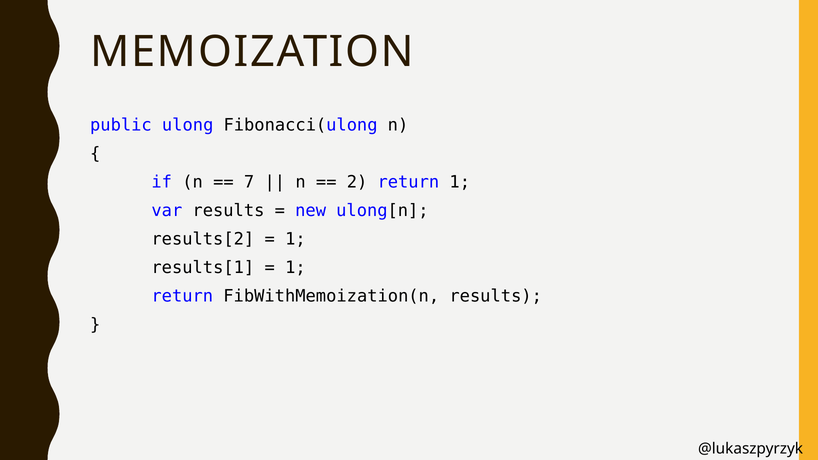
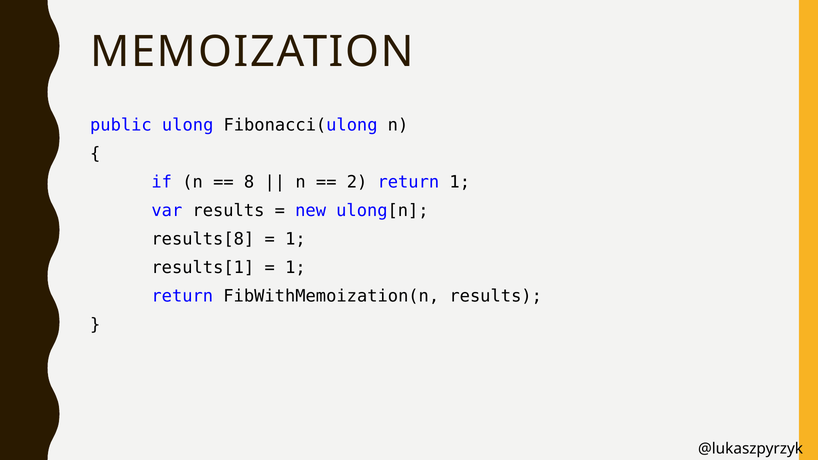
7: 7 -> 8 (249, 182)
results[2: results[2 -> results[8 (203, 239)
